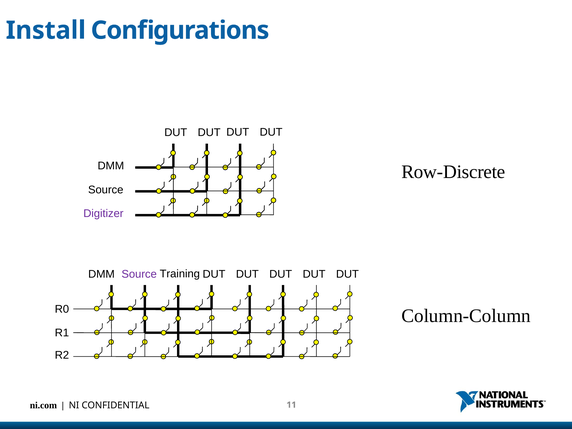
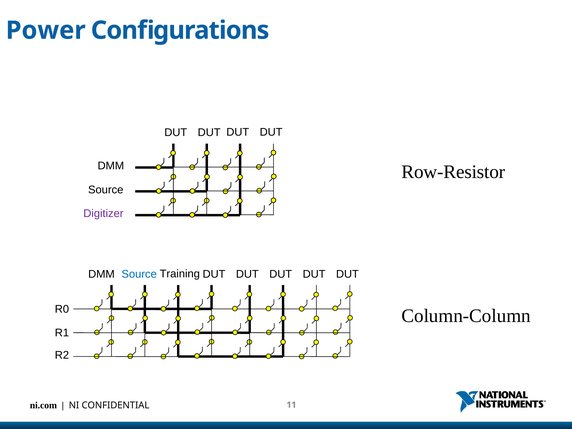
Install: Install -> Power (46, 30)
Row-Discrete: Row-Discrete -> Row-Resistor (453, 172)
Source colour: purple -> blue (139, 274)
